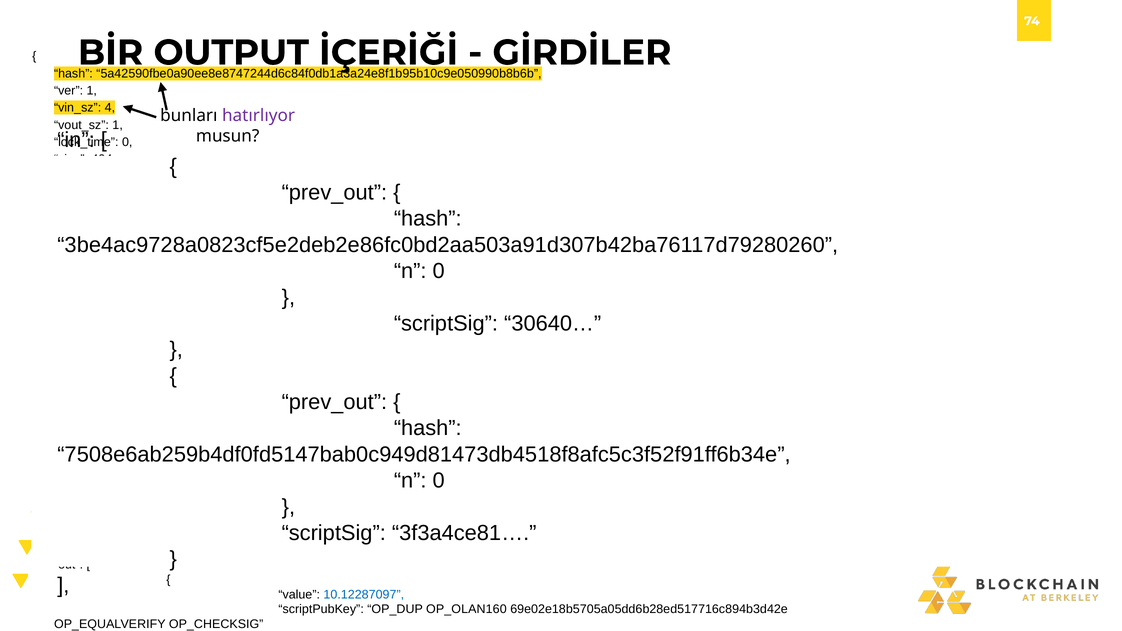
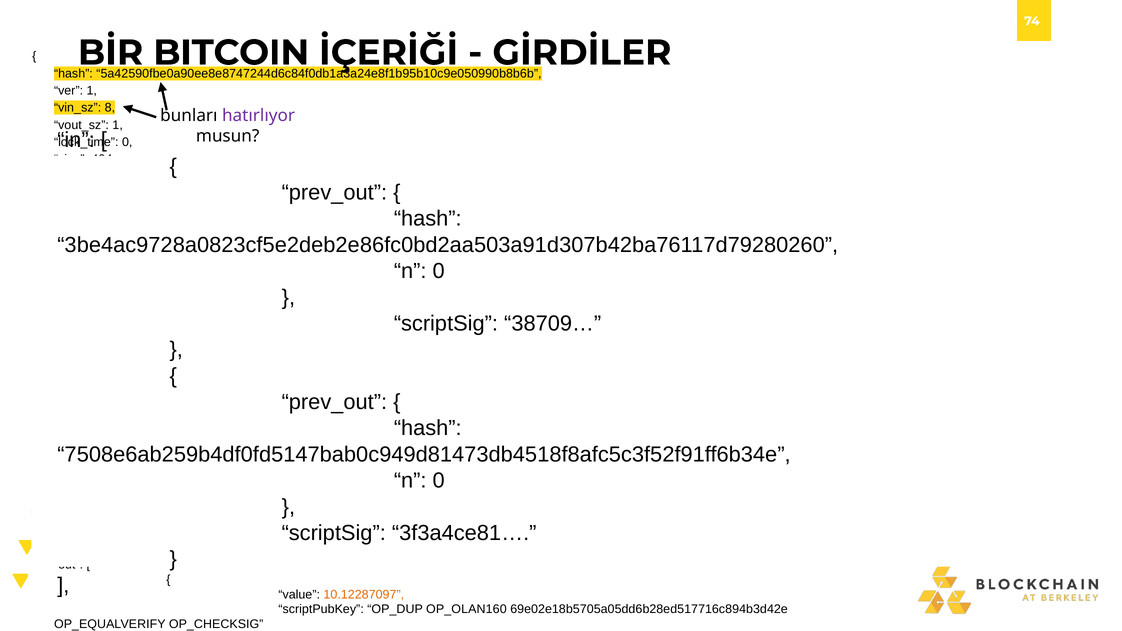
OUTPUT: OUTPUT -> BITCOIN (231, 53)
4: 4 -> 8 (110, 108)
30640…: 30640… -> 38709… (553, 324)
10.12287097 colour: blue -> orange (364, 595)
